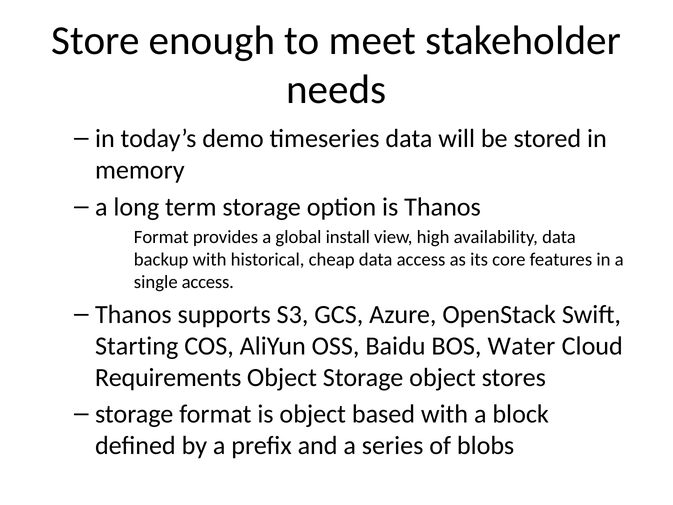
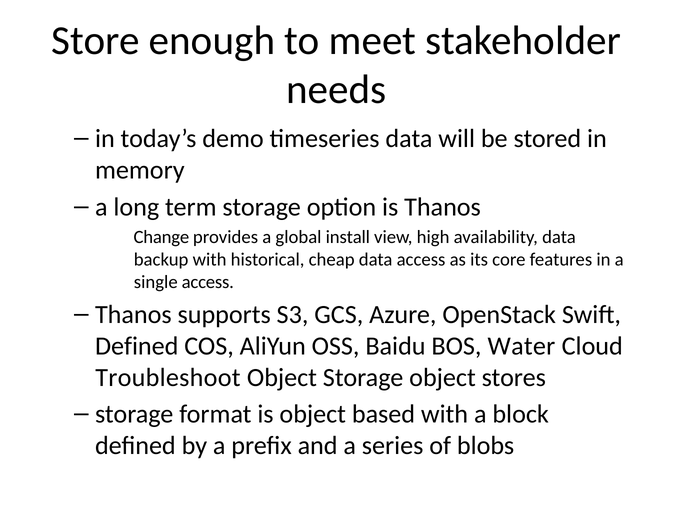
Format: Format -> Change (161, 237)
Starting: Starting -> Defined (137, 346)
Requirements: Requirements -> Troubleshoot (168, 377)
